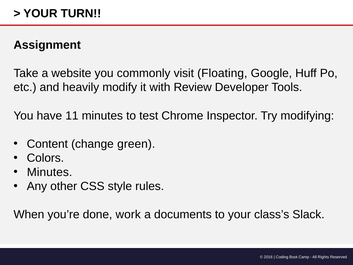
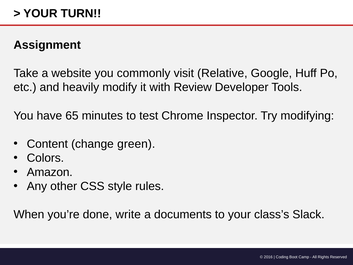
Floating: Floating -> Relative (222, 73)
11: 11 -> 65 (72, 116)
Minutes: Minutes -> Amazon (50, 172)
work: work -> write (128, 214)
